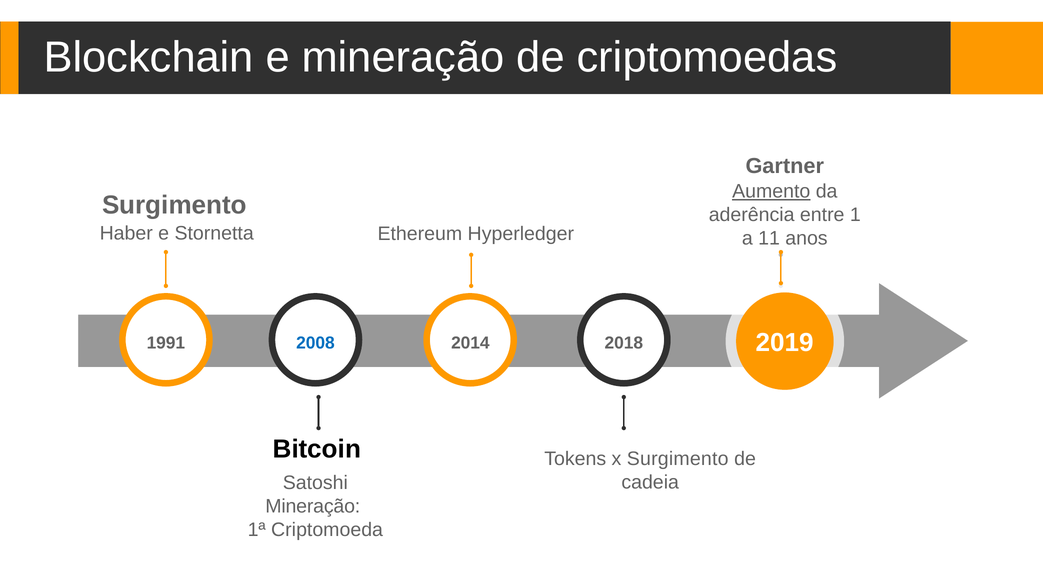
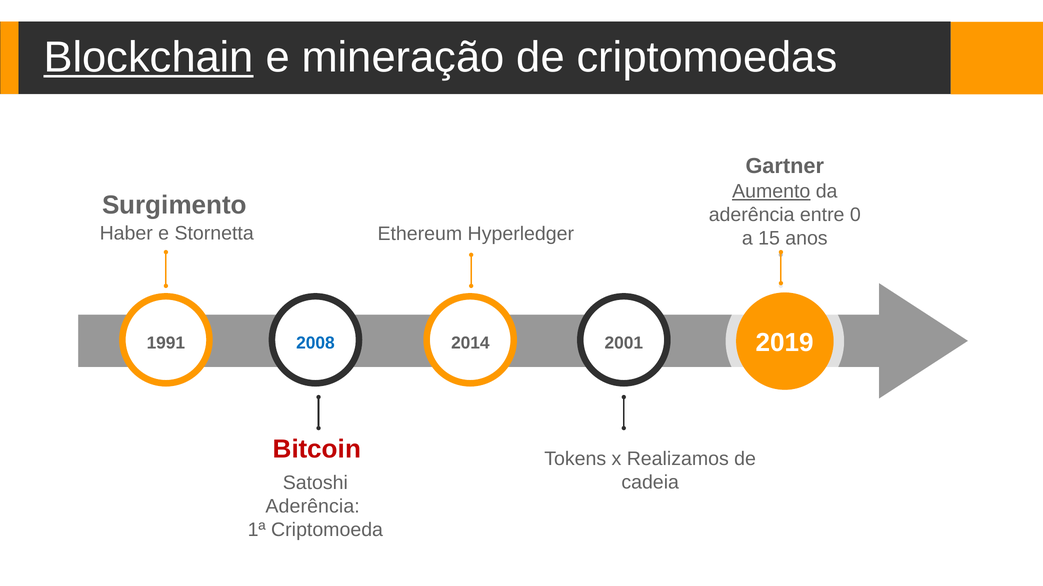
Blockchain underline: none -> present (149, 58)
1: 1 -> 0 (855, 215)
11: 11 -> 15 (769, 239)
2018: 2018 -> 2001 (624, 343)
Bitcoin colour: black -> red (317, 450)
x Surgimento: Surgimento -> Realizamos (678, 459)
Mineração: Mineração -> Aderência (313, 507)
